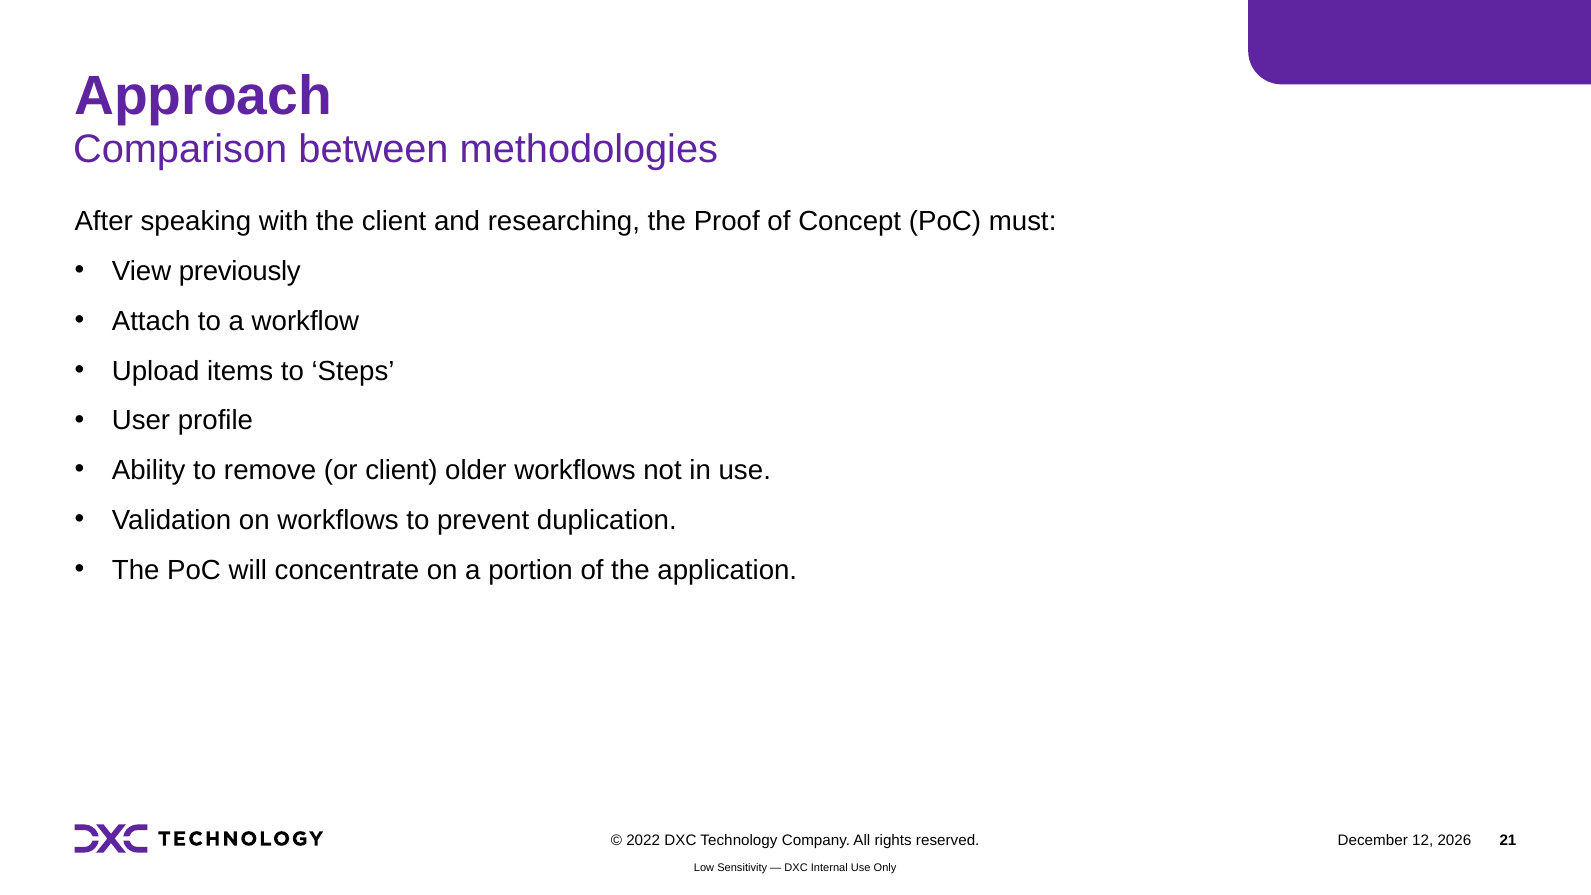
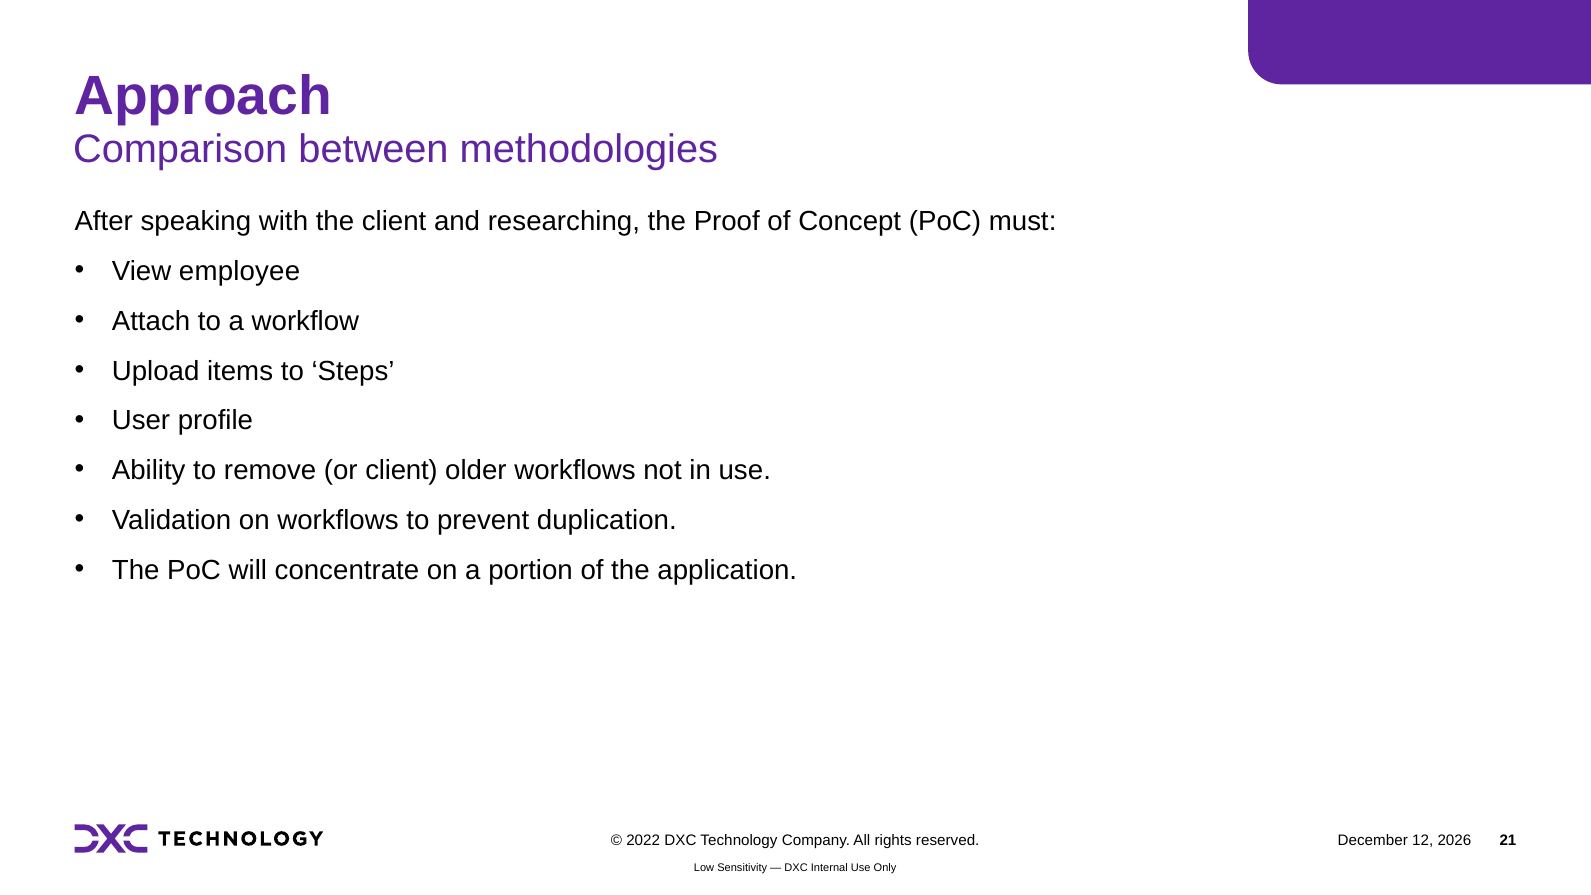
previously: previously -> employee (240, 271)
